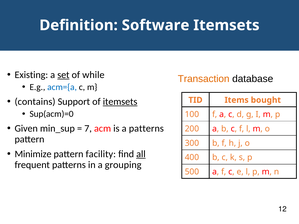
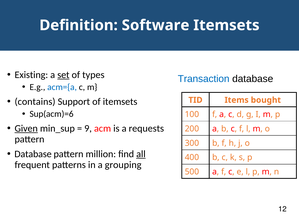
while: while -> types (93, 75)
Transaction colour: orange -> blue (204, 79)
itemsets underline: present -> none (120, 102)
Sup(acm)=0: Sup(acm)=0 -> Sup(acm)=6 (52, 114)
Given underline: none -> present (26, 129)
7: 7 -> 9 (88, 129)
a patterns: patterns -> requests (146, 129)
Minimize: Minimize -> Database (33, 154)
facility: facility -> million (101, 154)
